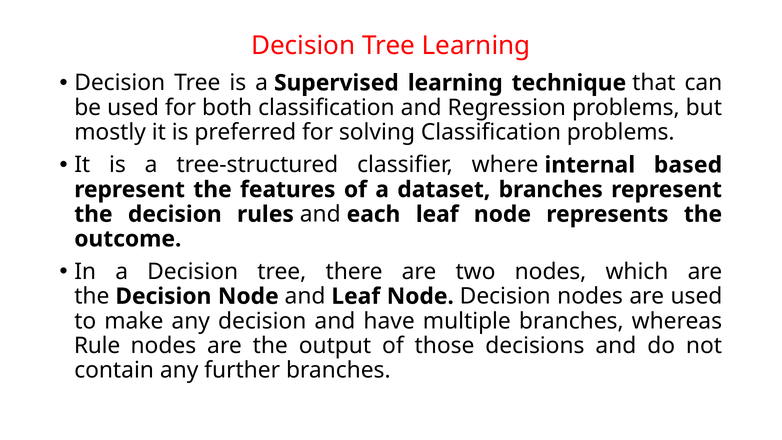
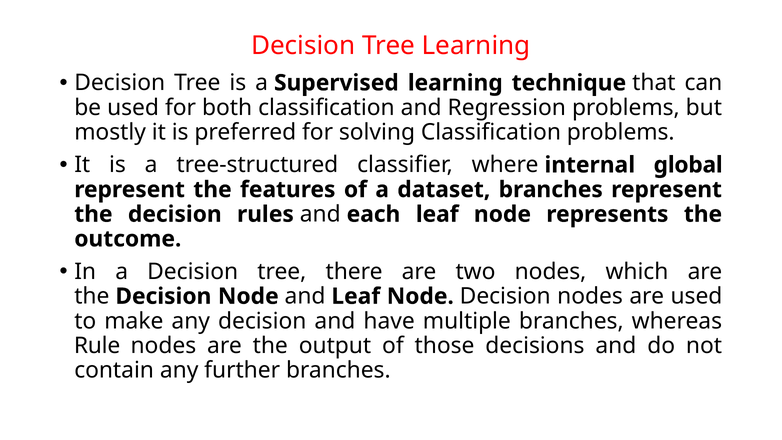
based: based -> global (688, 165)
